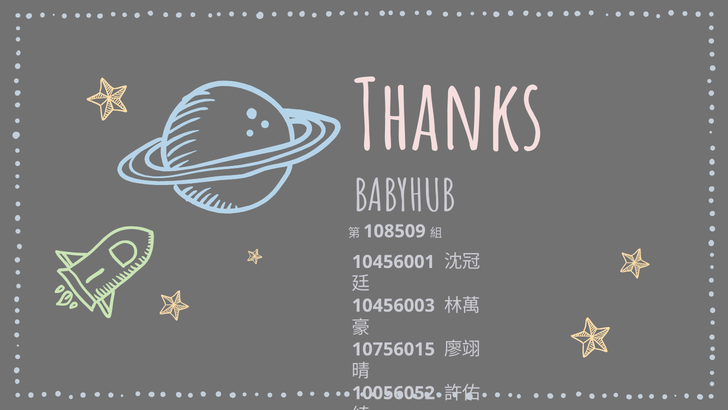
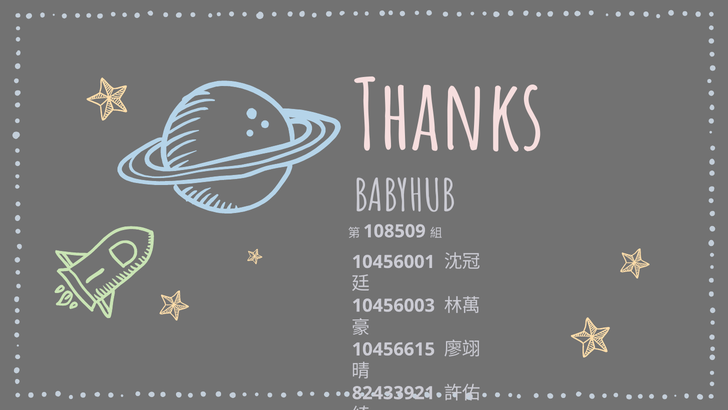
10756015: 10756015 -> 10456615 (393, 349)
10056052: 10056052 -> 82433921 (393, 393)
